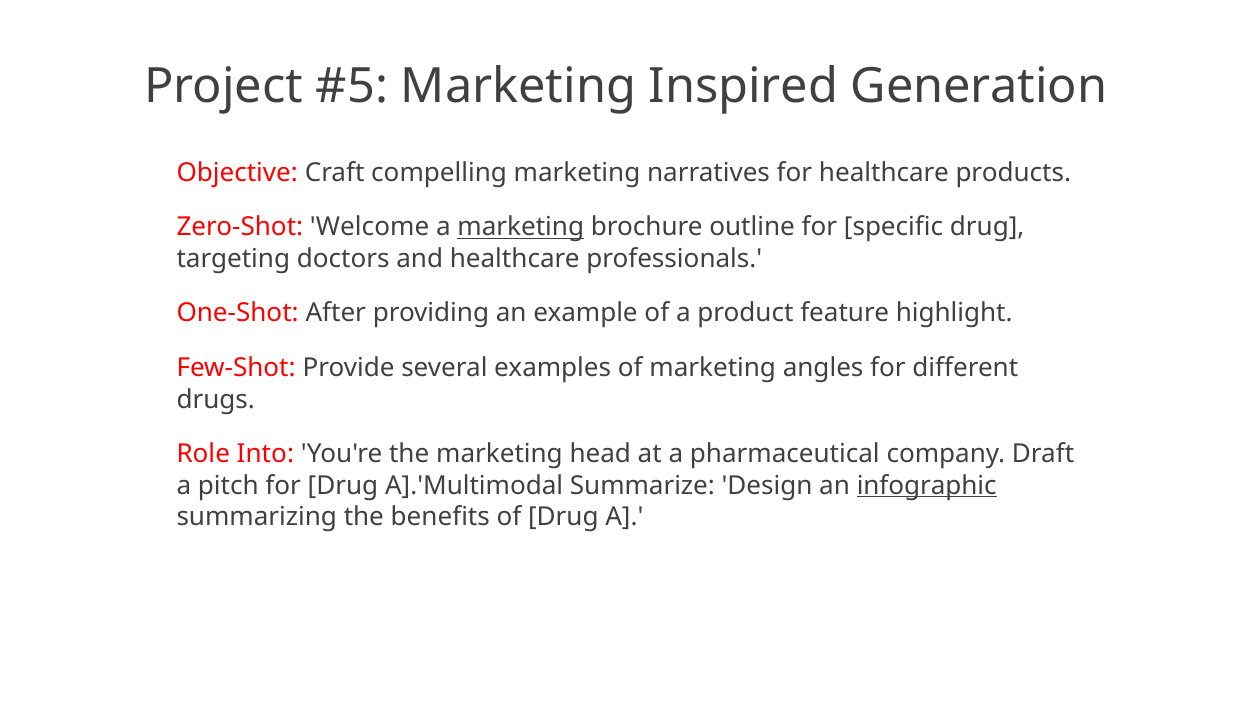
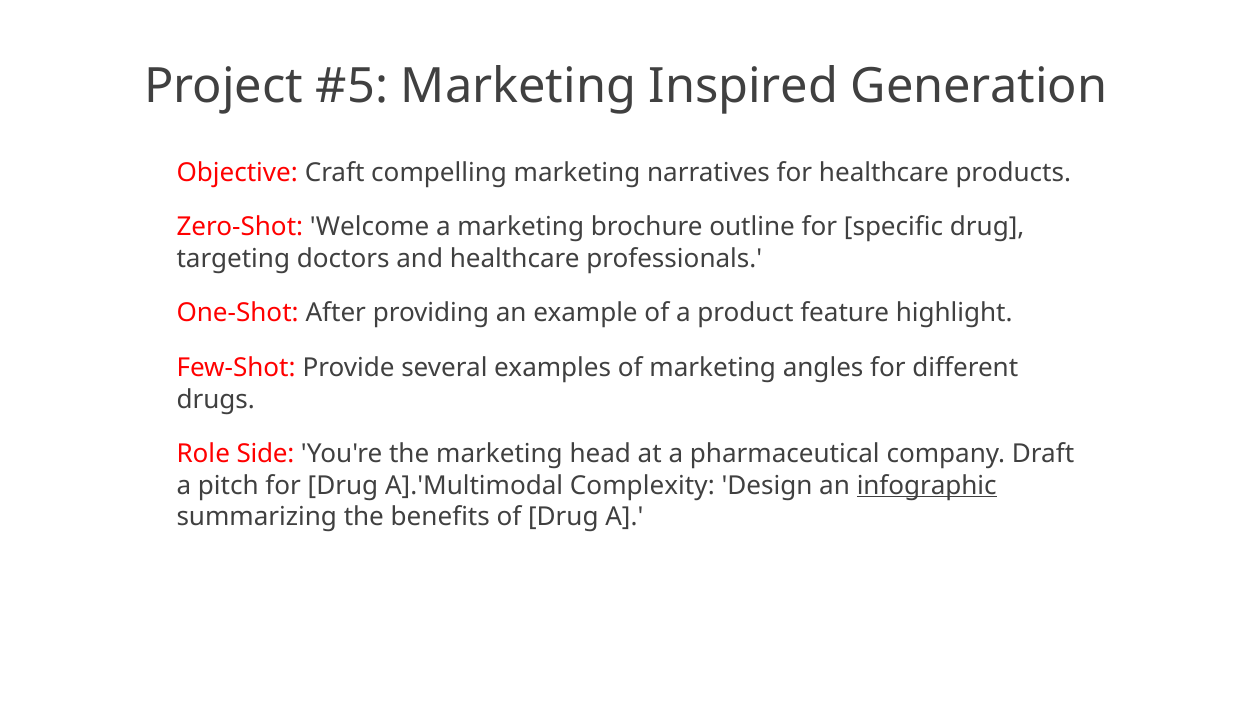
marketing underline: present -> none (521, 227)
Into: Into -> Side (266, 454)
Summarize: Summarize -> Complexity (642, 486)
